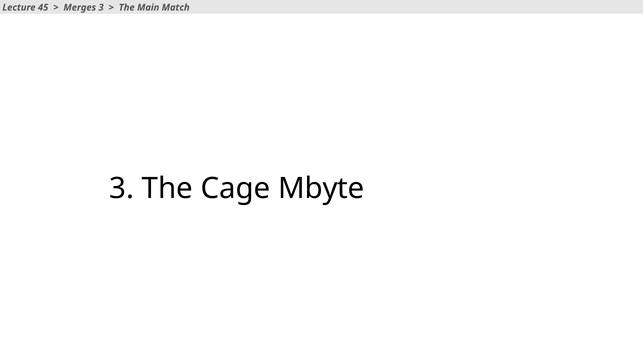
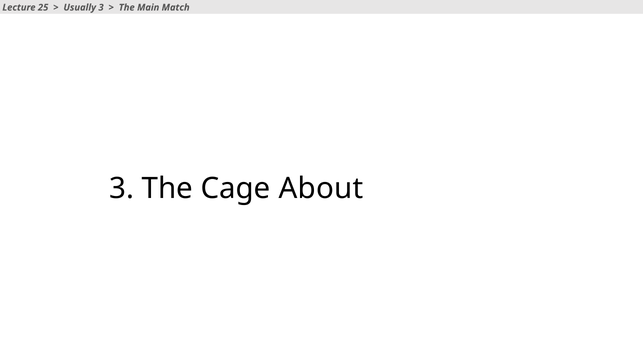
45: 45 -> 25 (43, 7)
Merges: Merges -> Usually (80, 7)
Mbyte: Mbyte -> About (321, 188)
